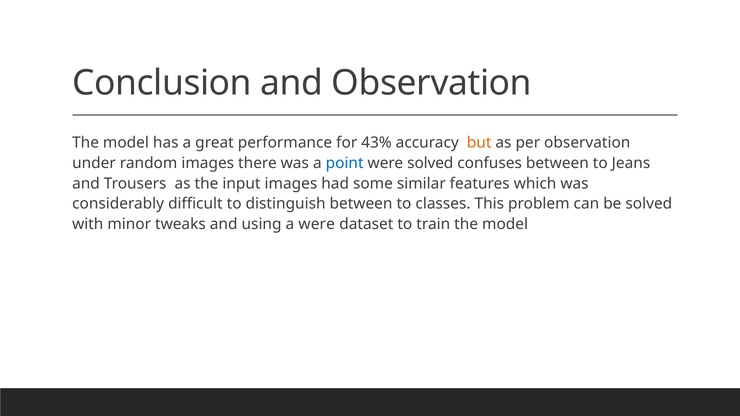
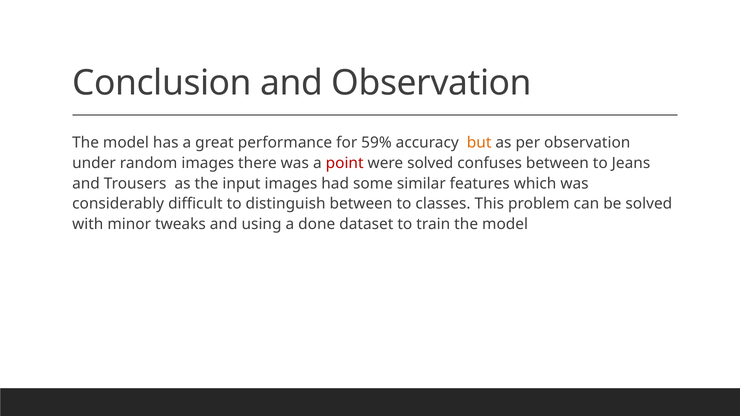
43%: 43% -> 59% (376, 143)
point colour: blue -> red (345, 163)
a were: were -> done (317, 224)
